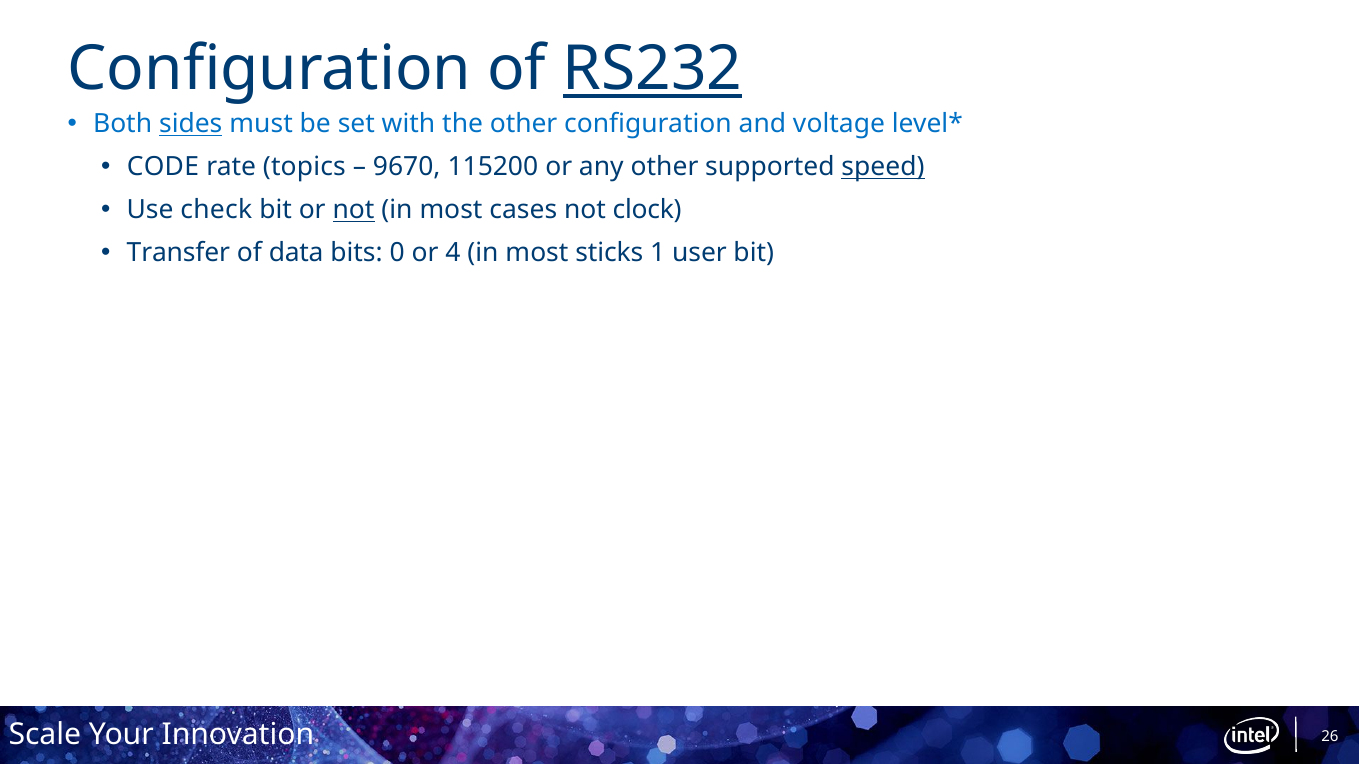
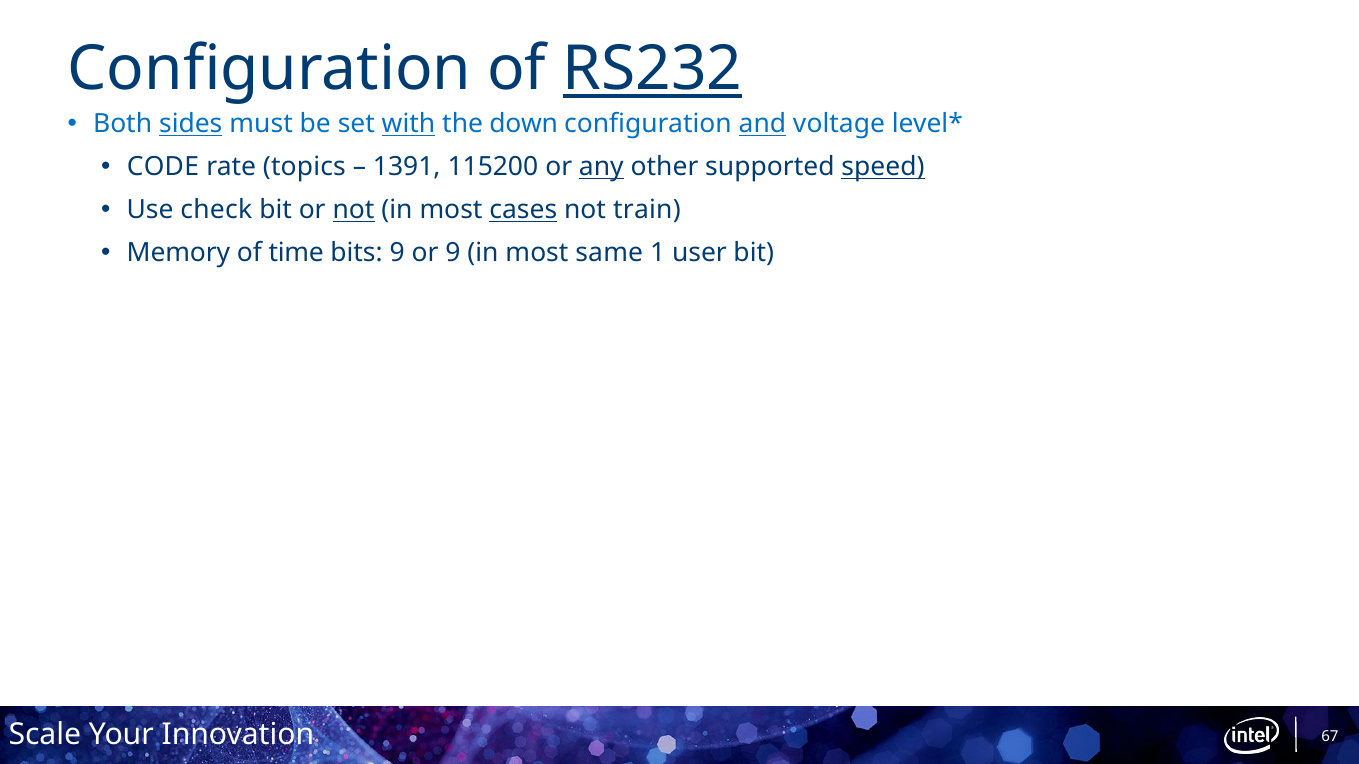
with underline: none -> present (409, 124)
the other: other -> down (524, 124)
and underline: none -> present (762, 124)
9670: 9670 -> 1391 (407, 167)
any underline: none -> present (601, 167)
cases underline: none -> present (523, 210)
clock: clock -> train (647, 210)
Transfer: Transfer -> Memory (178, 253)
data: data -> time (296, 253)
bits 0: 0 -> 9 (397, 253)
or 4: 4 -> 9 (453, 253)
sticks: sticks -> same (609, 253)
26: 26 -> 67 (1330, 737)
